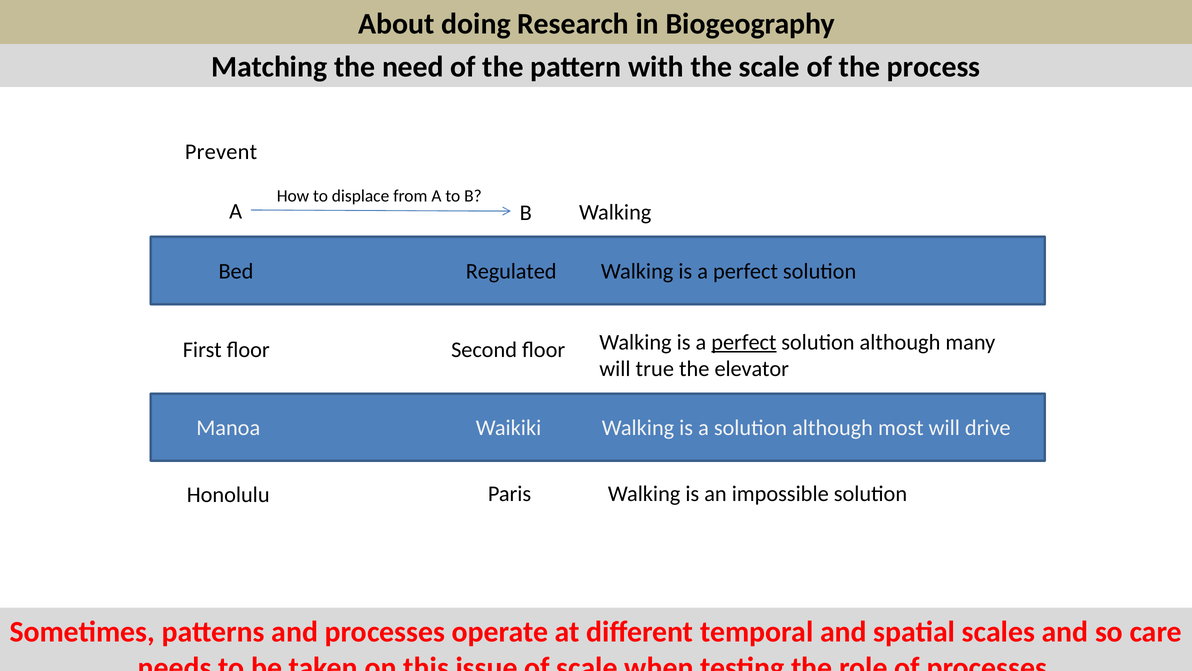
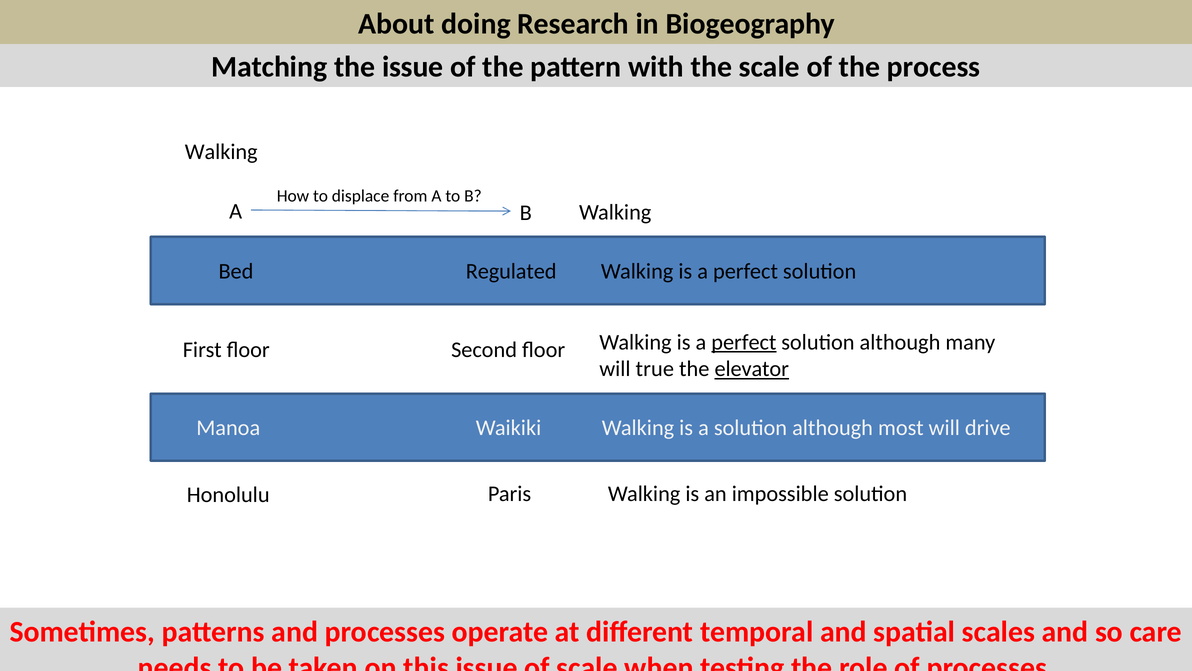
the need: need -> issue (413, 67)
Prevent: Prevent -> Walking (221, 152)
elevator underline: none -> present (752, 369)
